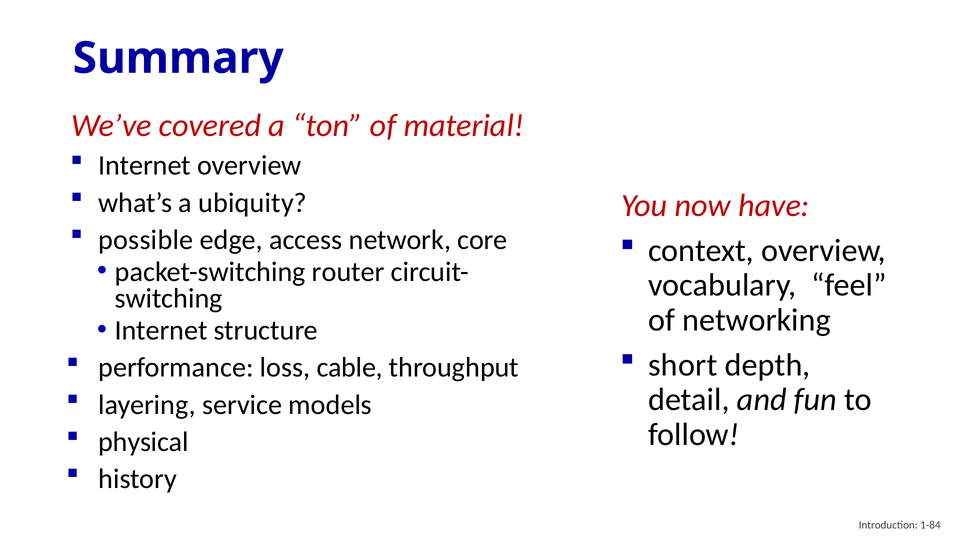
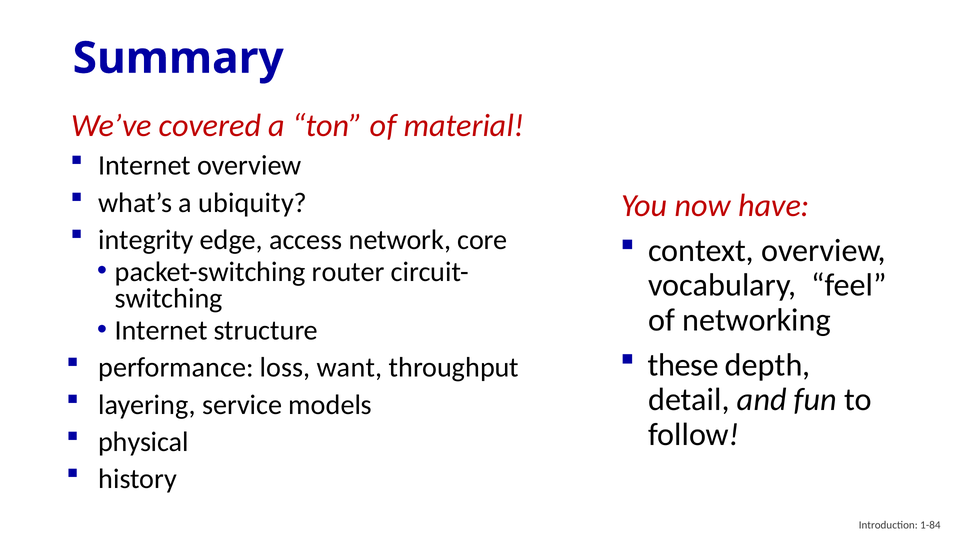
possible: possible -> integrity (146, 240)
short: short -> these (683, 365)
cable: cable -> want (349, 368)
